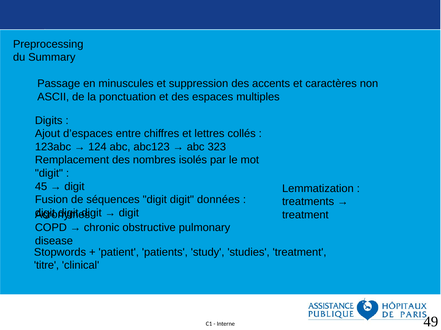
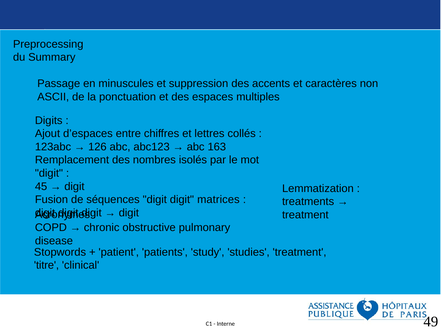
124: 124 -> 126 (97, 147)
323: 323 -> 163 (217, 147)
données: données -> matrices (218, 200)
